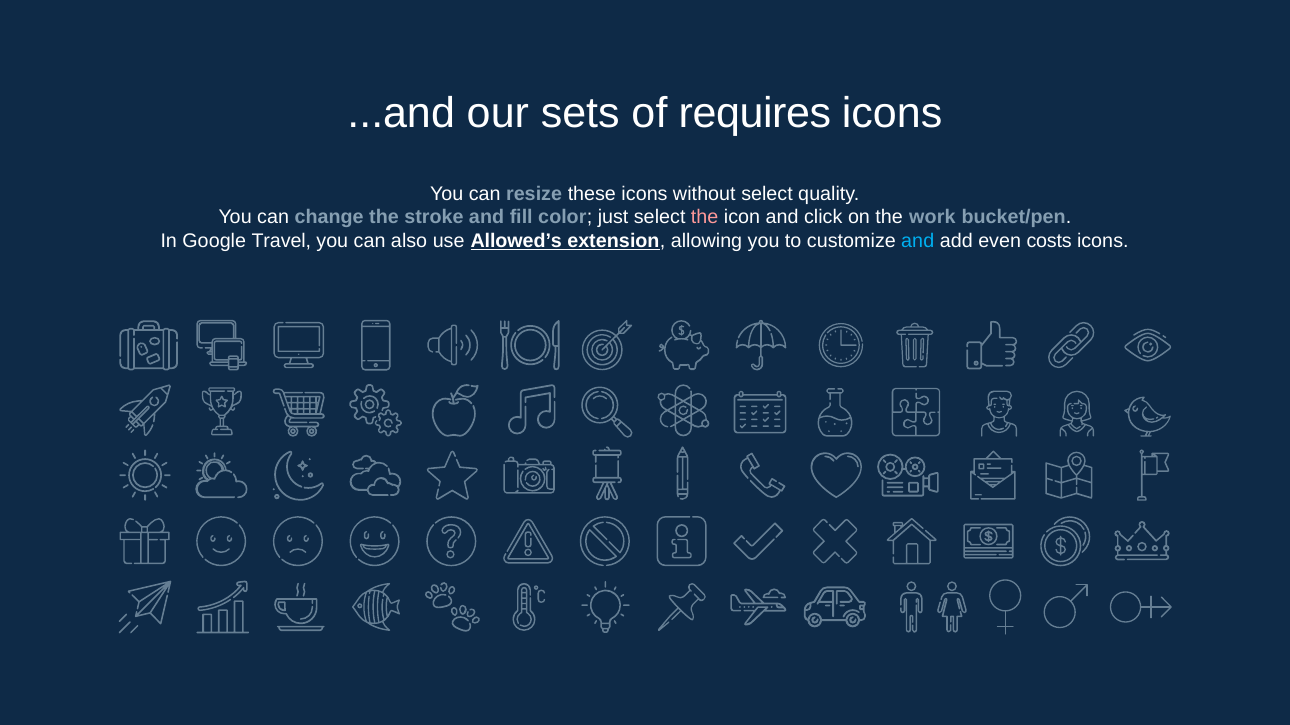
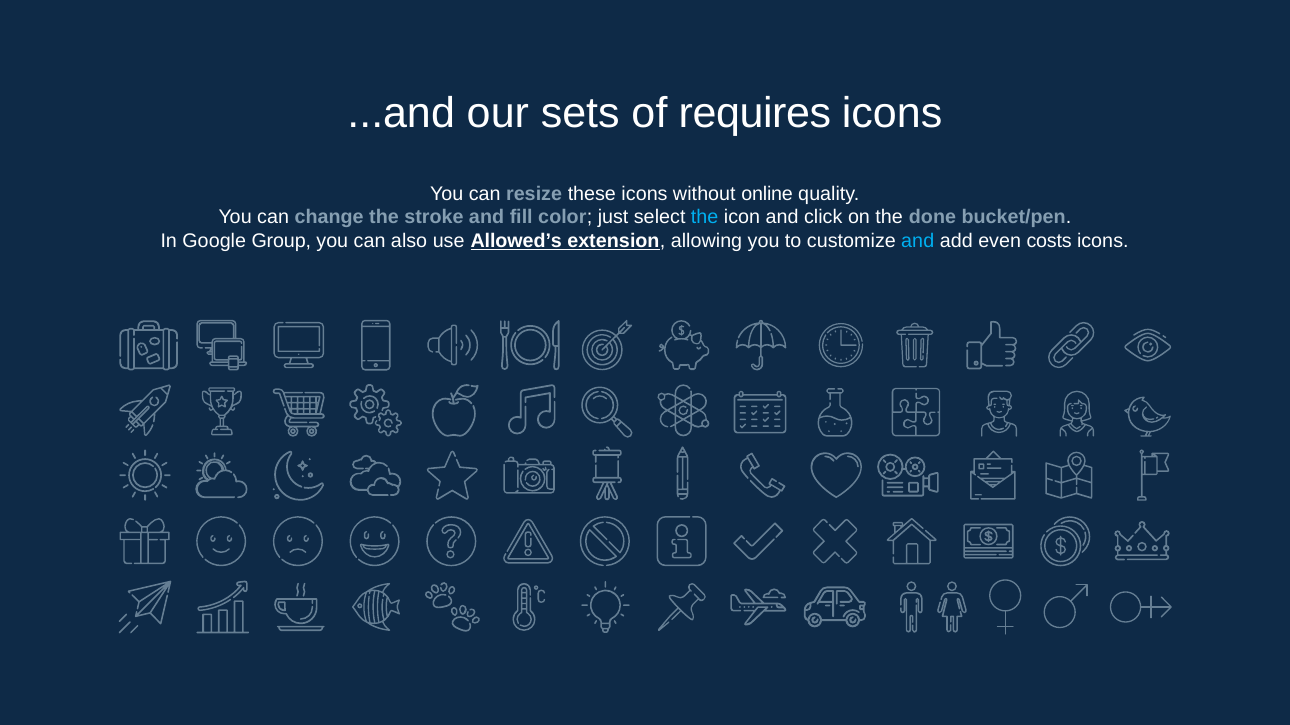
without select: select -> online (767, 194)
the colour: pink -> light blue (705, 217)
work: work -> done (932, 217)
Travel: Travel -> Group (281, 241)
